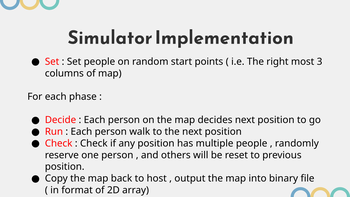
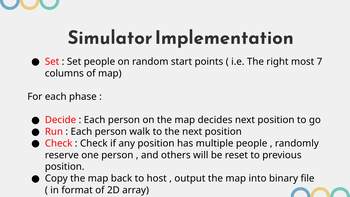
3: 3 -> 7 (320, 62)
